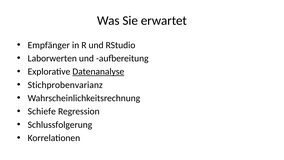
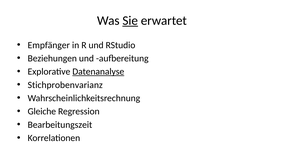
Sie underline: none -> present (130, 21)
Laborwerten: Laborwerten -> Beziehungen (52, 58)
Schiefe: Schiefe -> Gleiche (42, 111)
Schlussfolgerung: Schlussfolgerung -> Bearbeitungszeit (60, 125)
